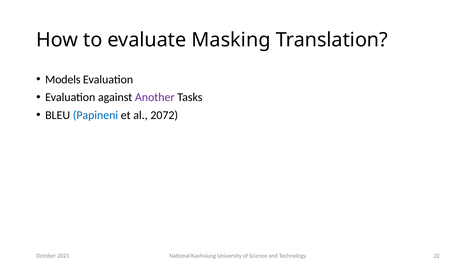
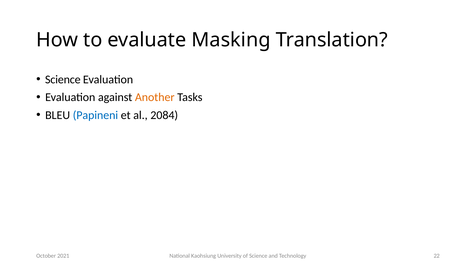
Models: Models -> Science (63, 79)
Another colour: purple -> orange (155, 97)
2072: 2072 -> 2084 (164, 115)
